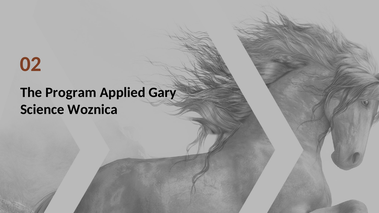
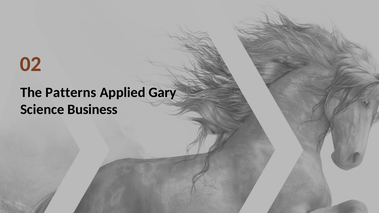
Program: Program -> Patterns (71, 93)
Woznica: Woznica -> Business (93, 110)
